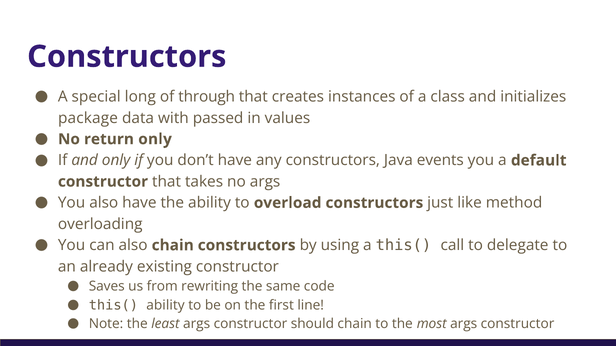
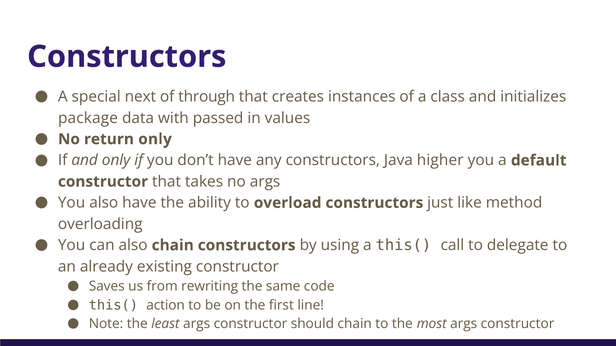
long: long -> next (140, 97)
events: events -> higher (440, 161)
this( ability: ability -> action (166, 305)
